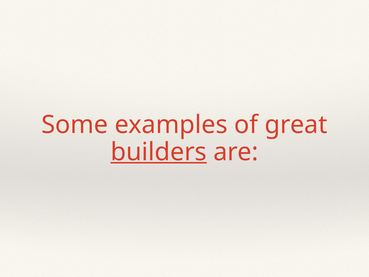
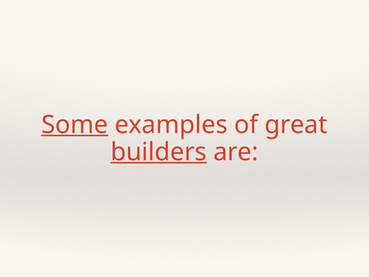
Some underline: none -> present (75, 125)
